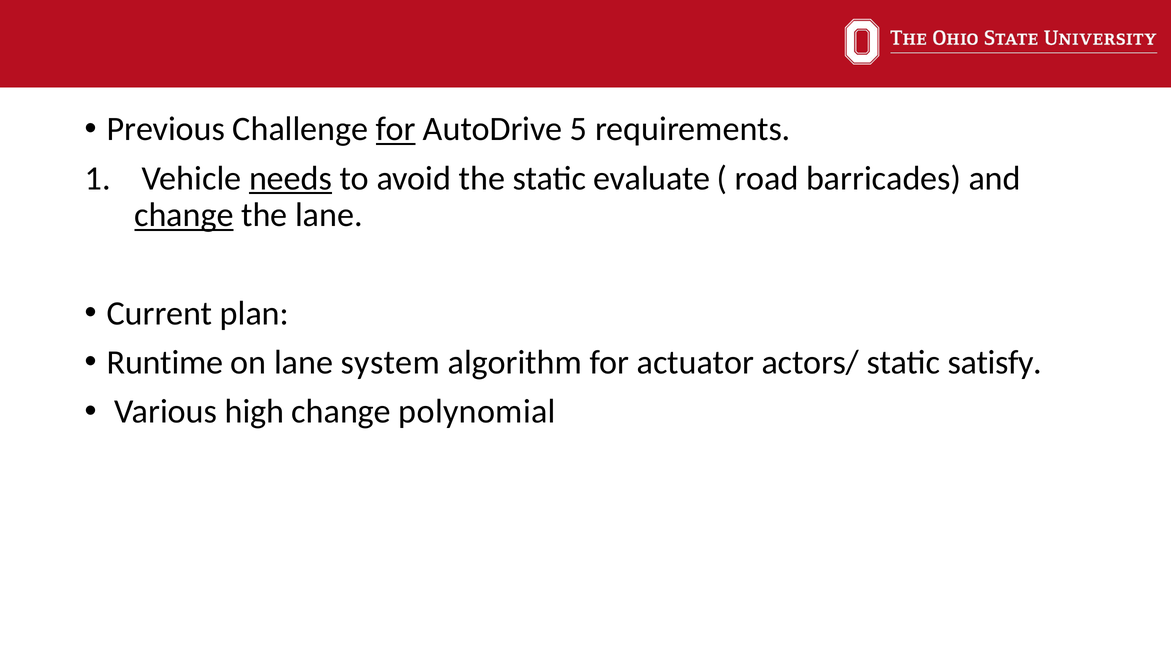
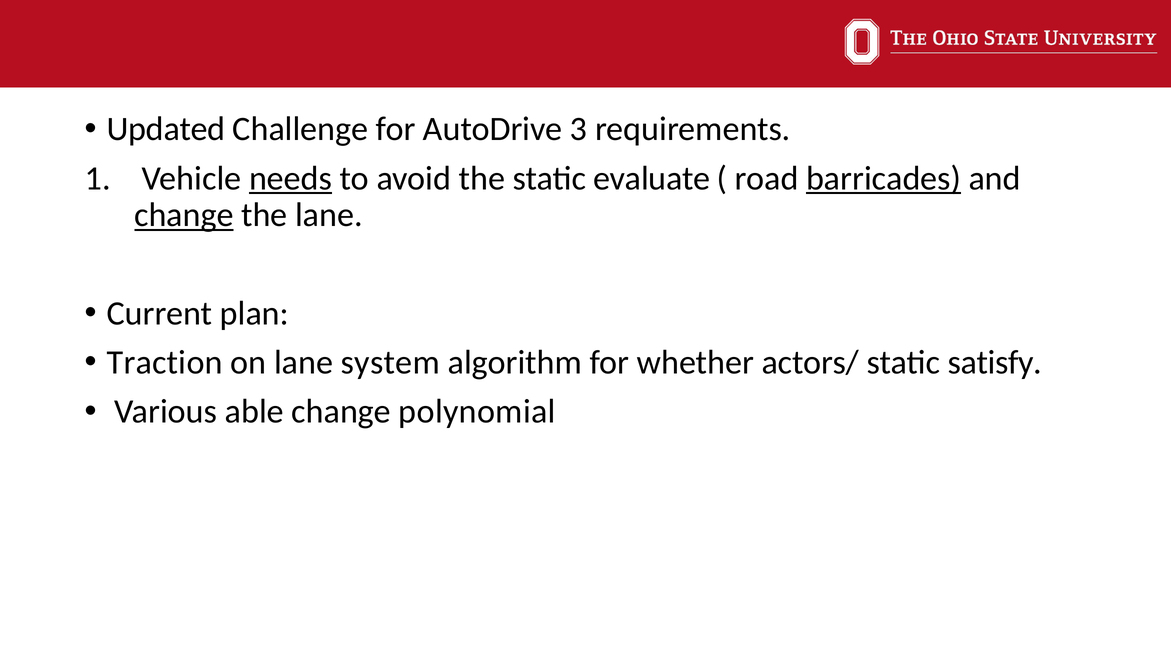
Previous: Previous -> Updated (166, 129)
for underline: present -> none (396, 129)
5: 5 -> 3 (579, 129)
barricades underline: none -> present (884, 178)
Runtime: Runtime -> Traction (165, 362)
actuator: actuator -> whether (695, 362)
high: high -> able (254, 411)
